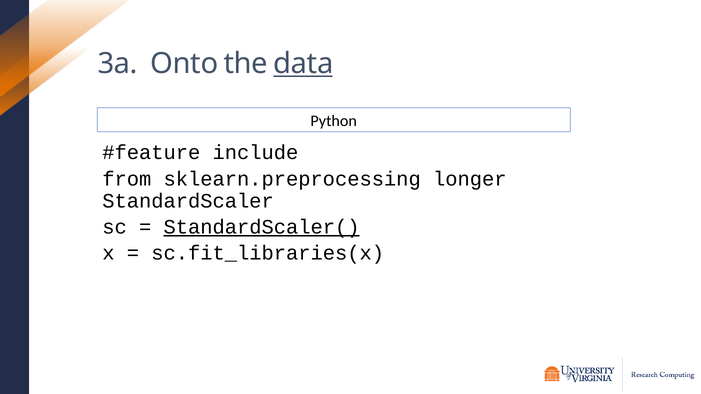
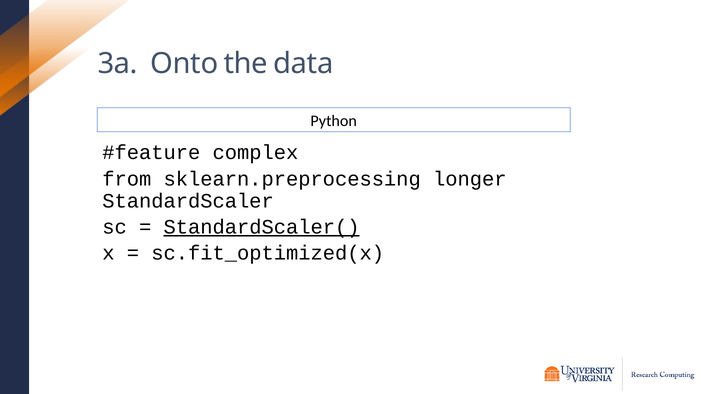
data underline: present -> none (303, 64)
include: include -> complex (255, 153)
sc.fit_libraries(x: sc.fit_libraries(x -> sc.fit_optimized(x (268, 253)
